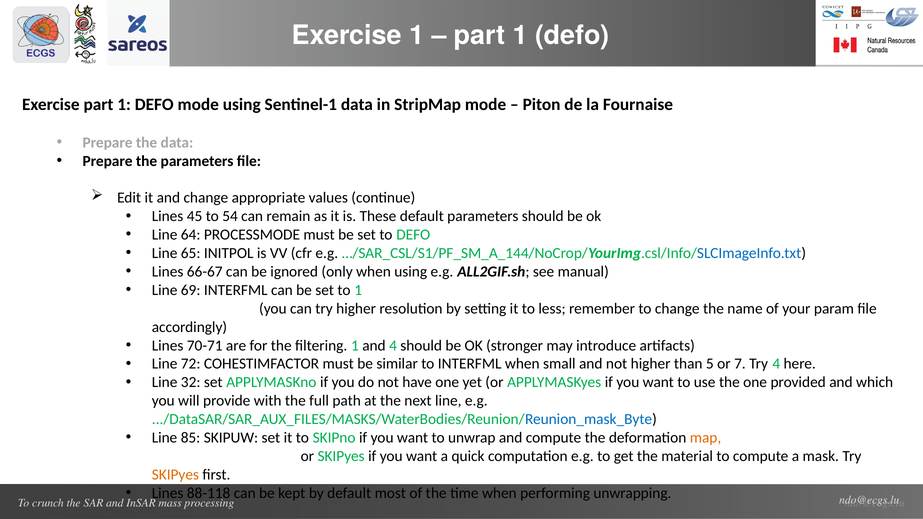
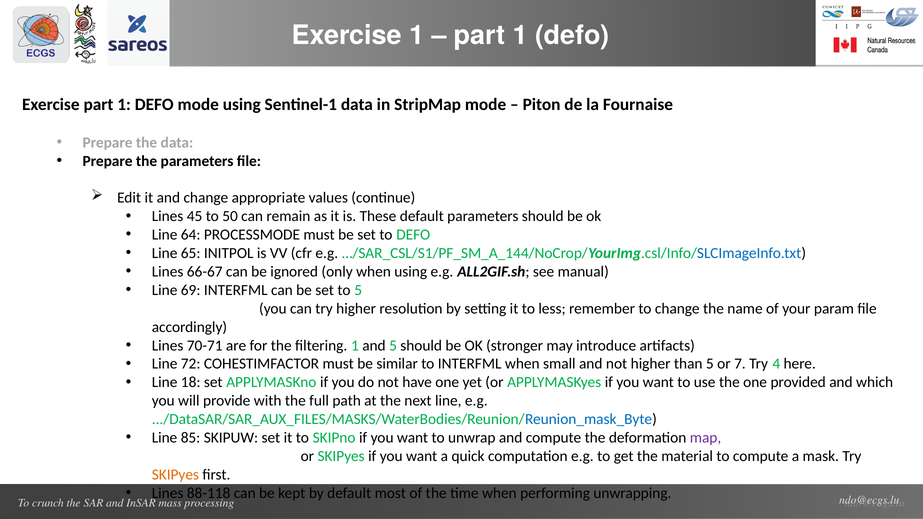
54: 54 -> 50 (230, 216)
to 1: 1 -> 5 (358, 290)
and 4: 4 -> 5 (393, 346)
32: 32 -> 18 (191, 382)
map colour: orange -> purple (706, 438)
